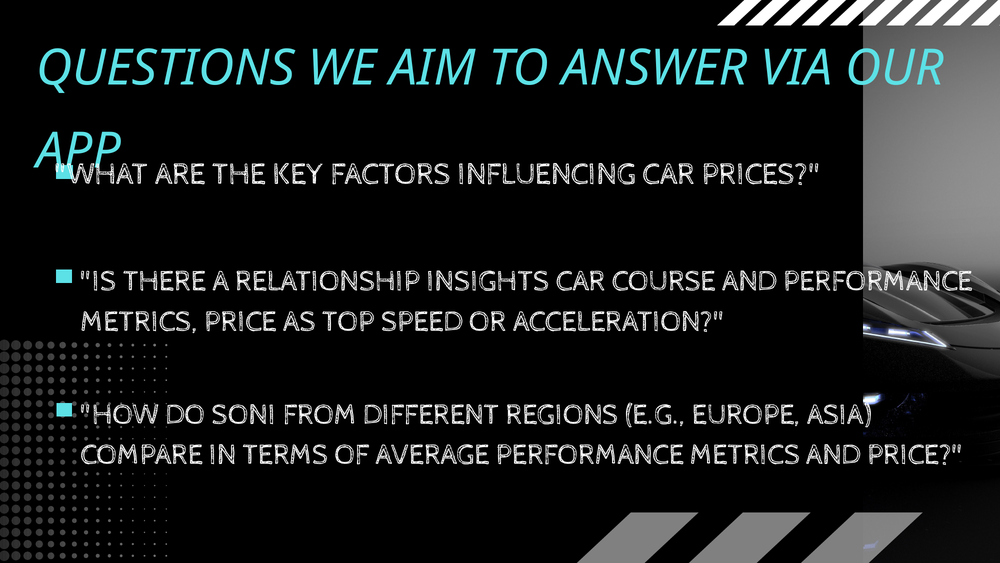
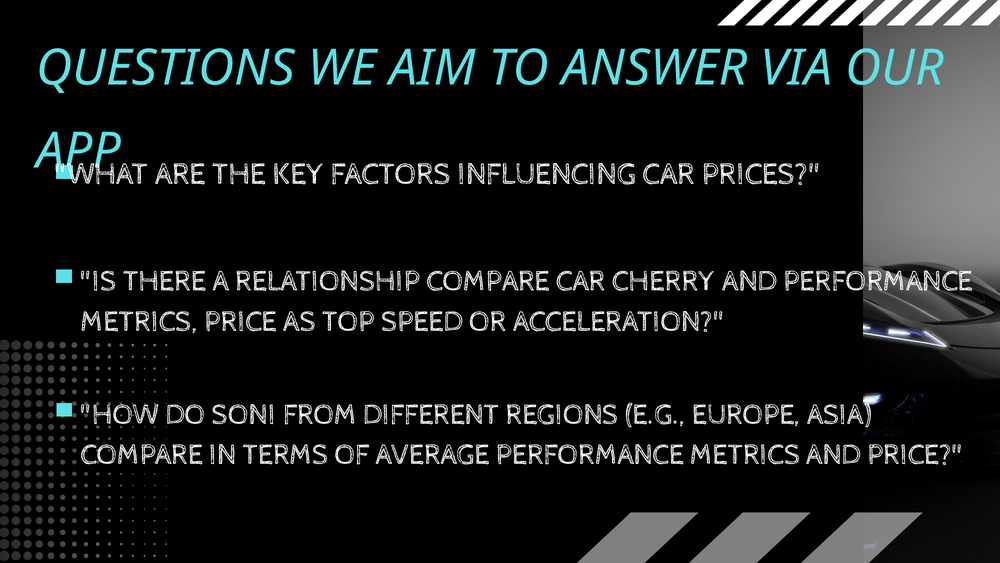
RELATIONSHIP INSIGHTS: INSIGHTS -> COMPARE (488, 280)
COURSE: COURSE -> CHERRY (664, 280)
